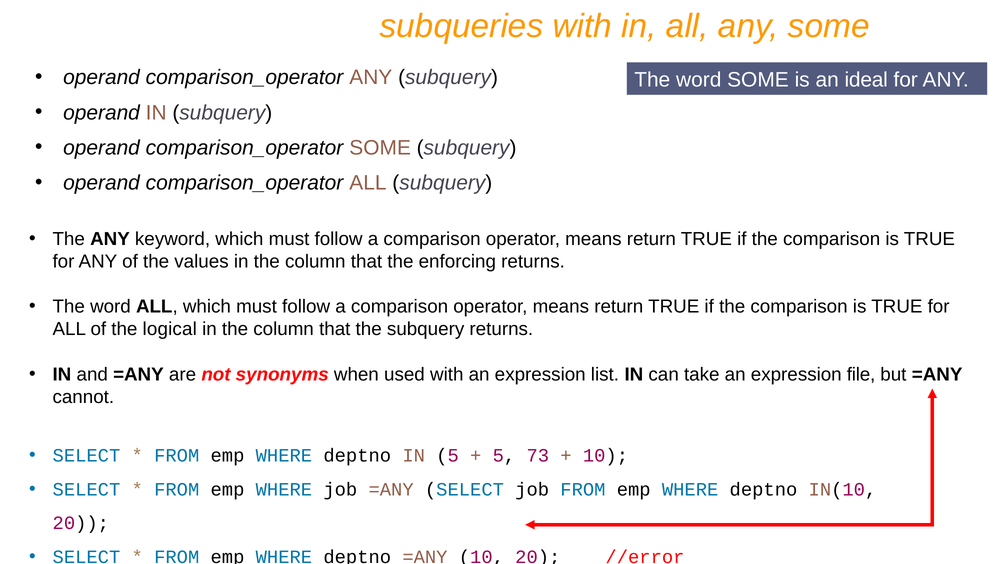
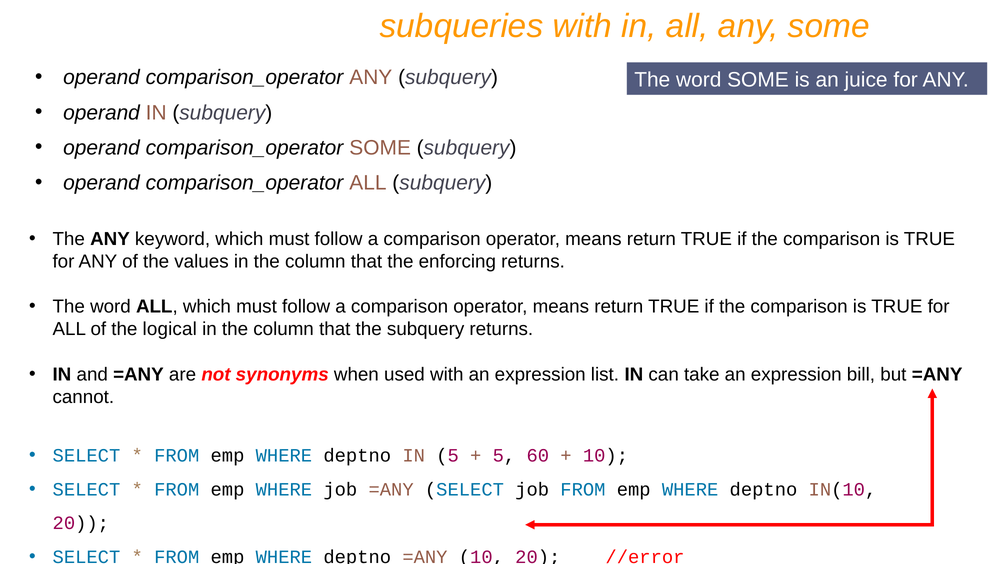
ideal: ideal -> juice (866, 80)
file: file -> bill (861, 375)
73: 73 -> 60 (538, 456)
